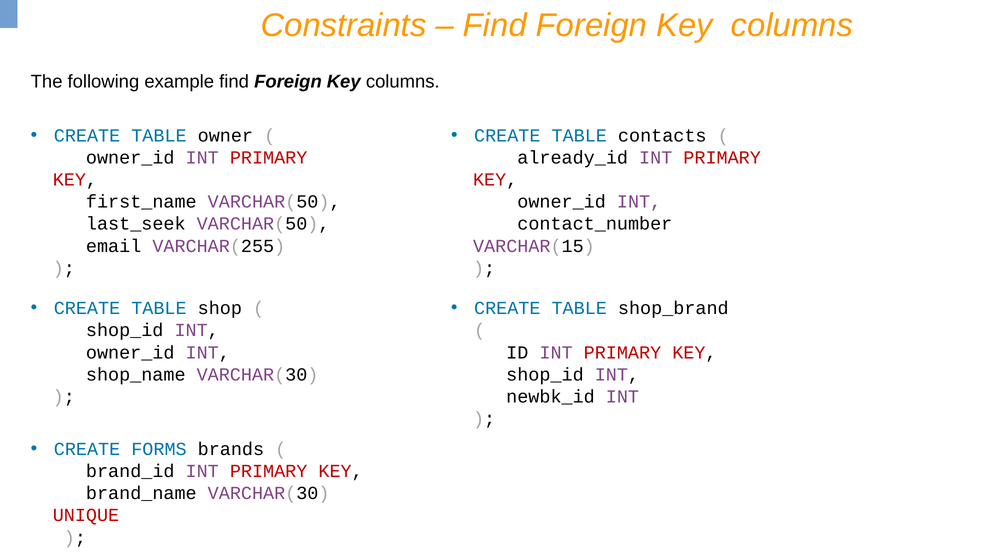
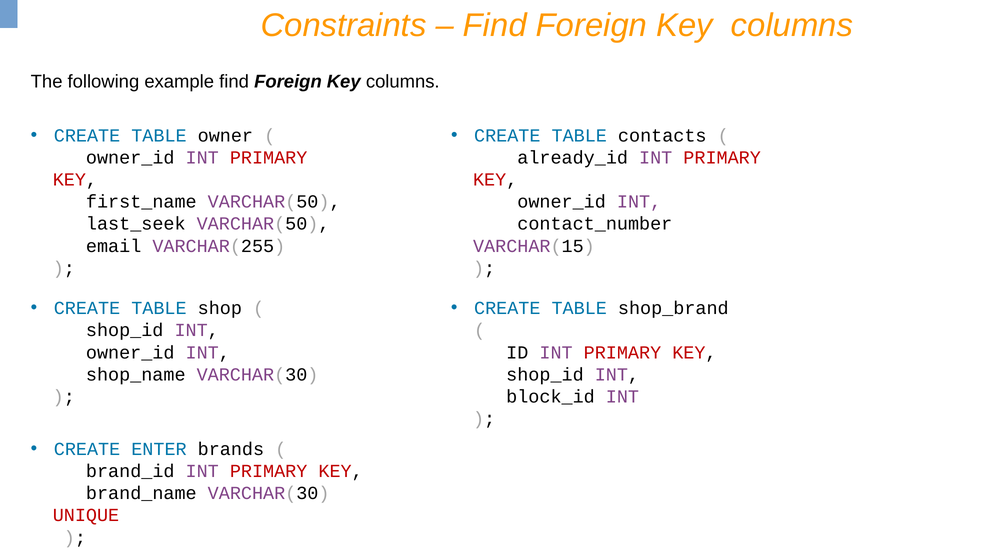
newbk_id: newbk_id -> block_id (551, 397)
FORMS: FORMS -> ENTER (159, 449)
